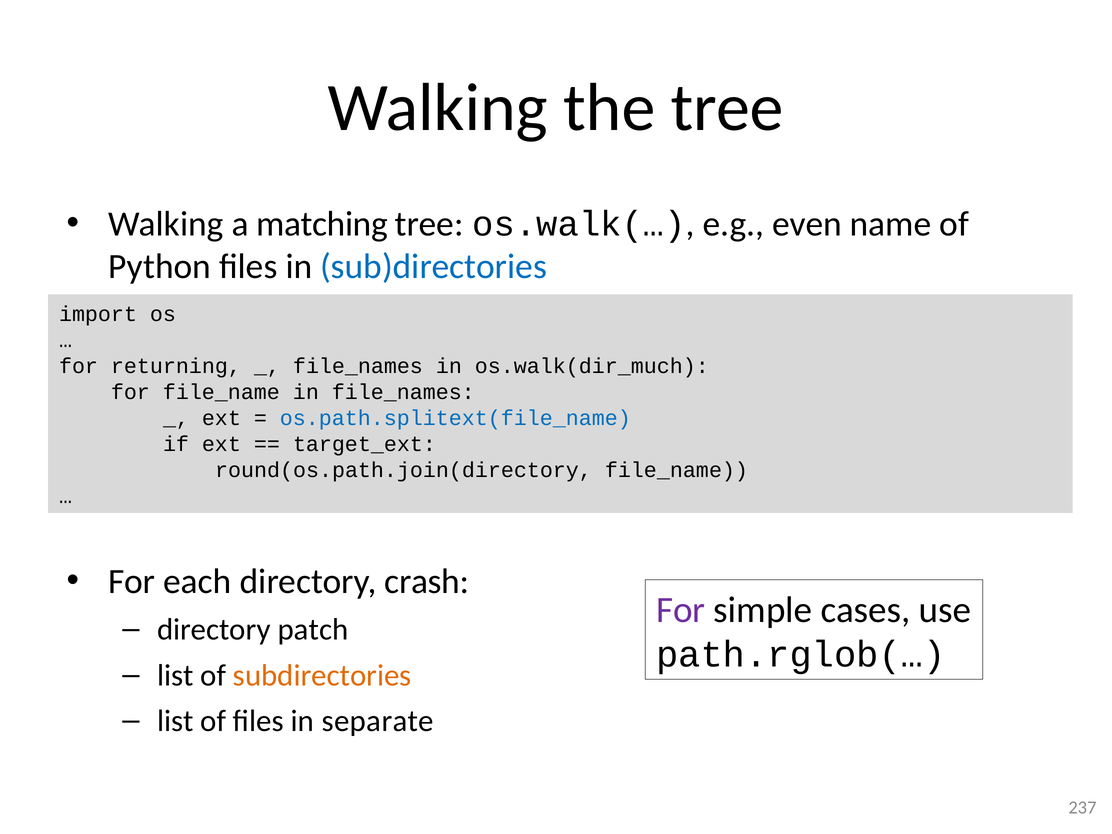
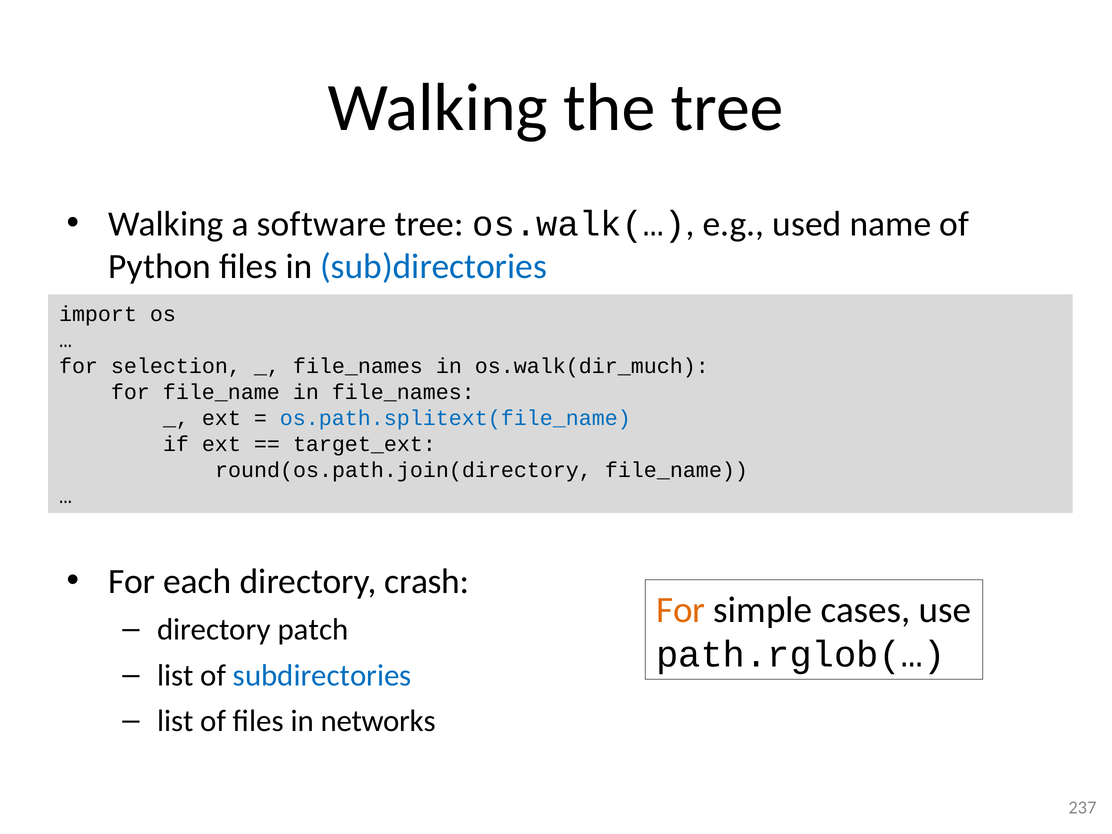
matching: matching -> software (322, 224)
even: even -> used (807, 224)
returning: returning -> selection (176, 366)
For colour: purple -> orange (681, 610)
subdirectories colour: orange -> blue (322, 675)
separate: separate -> networks (378, 721)
